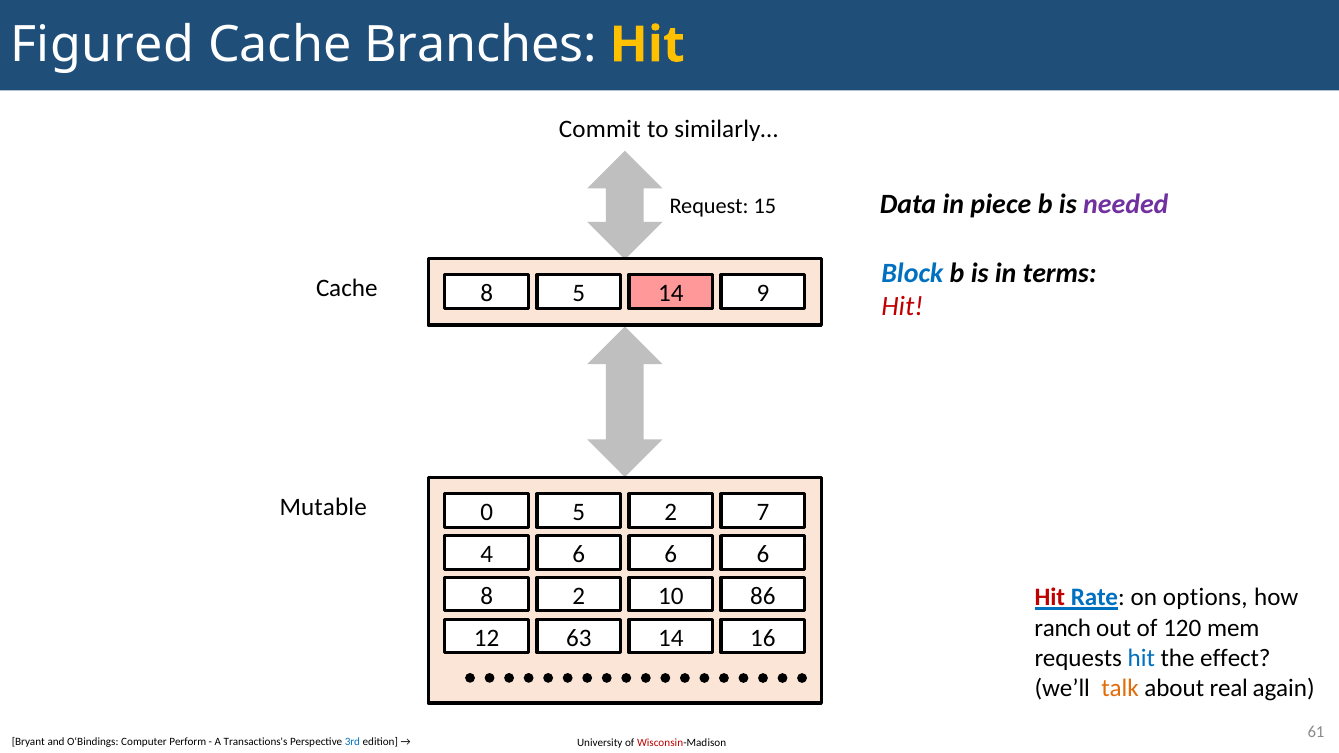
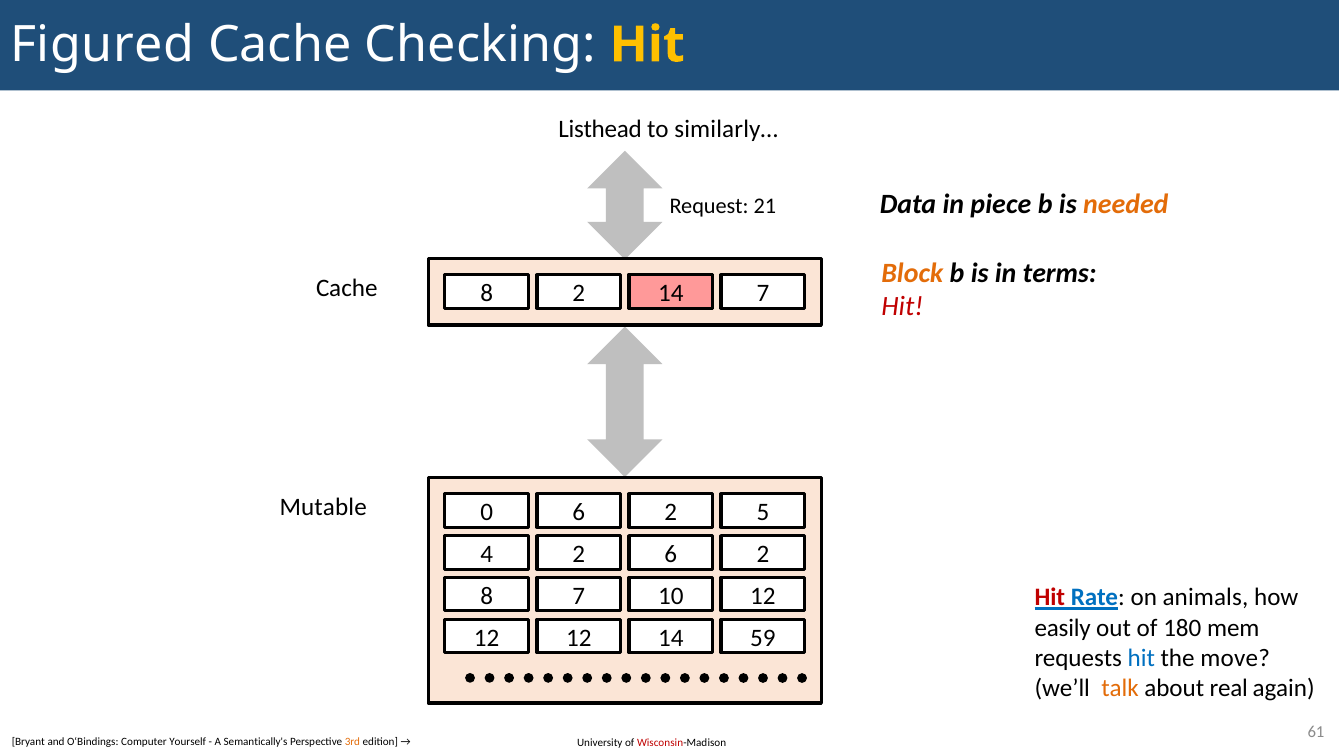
Branches: Branches -> Checking (480, 45)
Commit: Commit -> Listhead (600, 130)
needed colour: purple -> orange (1126, 205)
15: 15 -> 21 (765, 206)
Block colour: blue -> orange (912, 274)
8 5: 5 -> 2 (579, 293)
9: 9 -> 7 (763, 293)
0 5: 5 -> 6 (579, 512)
7: 7 -> 5 (763, 512)
4 6: 6 -> 2 (579, 554)
6: 6 -> 2 (763, 554)
8 2: 2 -> 7 (579, 596)
10 86: 86 -> 12 (763, 596)
options: options -> animals (1205, 598)
ranch: ranch -> easily (1063, 628)
120: 120 -> 180 (1182, 628)
63: 63 -> 12 (579, 638)
16: 16 -> 59 (763, 638)
effect: effect -> move (1235, 658)
Perform: Perform -> Yourself (188, 742)
Transactions's: Transactions's -> Semantically's (256, 742)
3rd colour: blue -> orange (352, 742)
